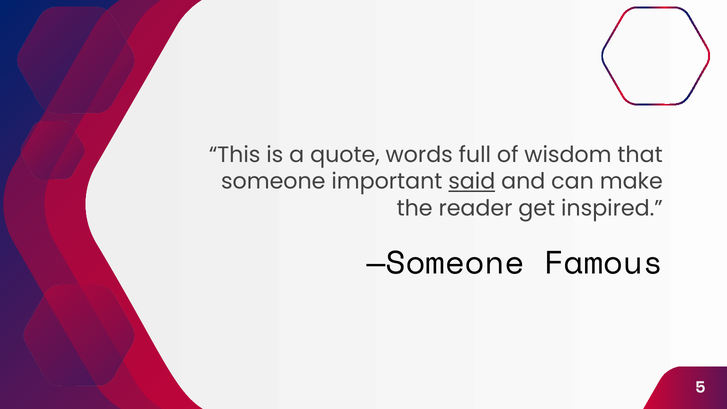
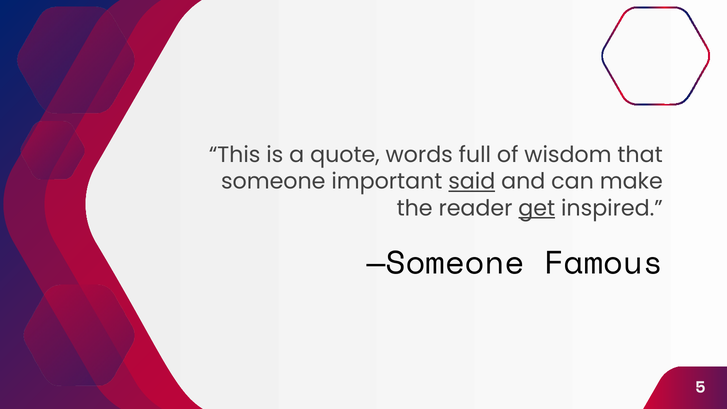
get underline: none -> present (537, 208)
